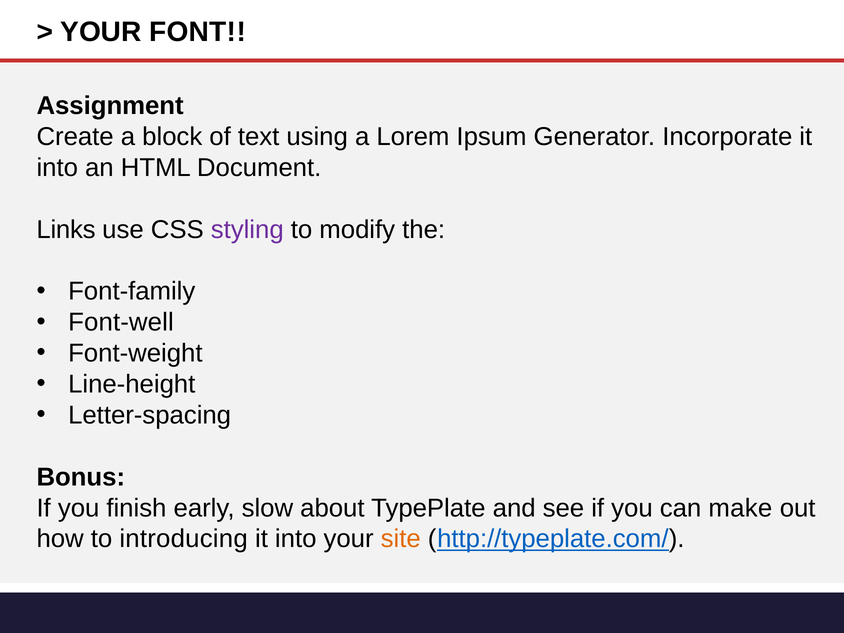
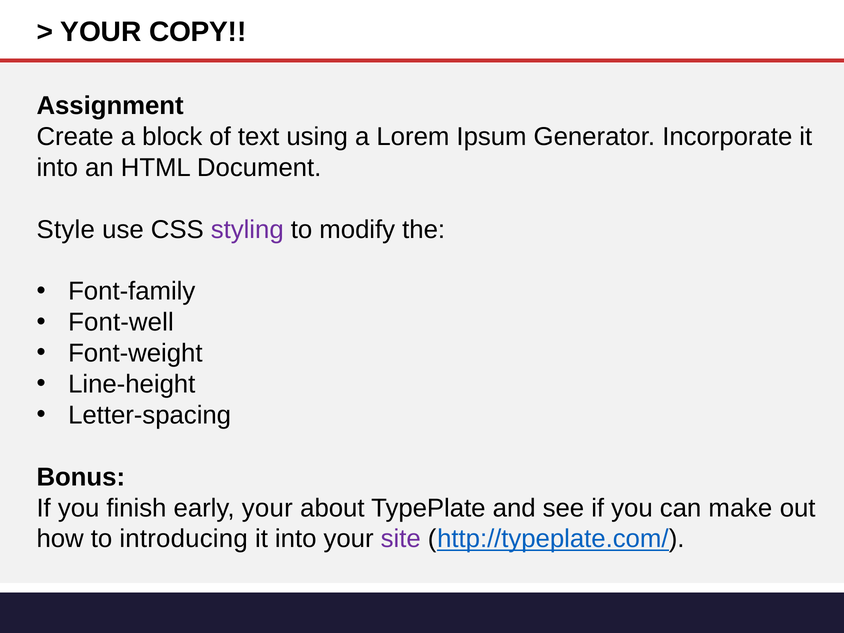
FONT: FONT -> COPY (198, 32)
Links: Links -> Style (66, 230)
early slow: slow -> your (267, 508)
site colour: orange -> purple (401, 539)
